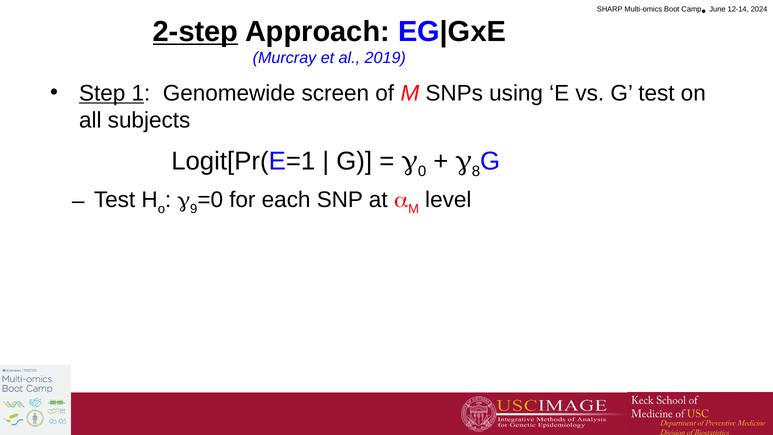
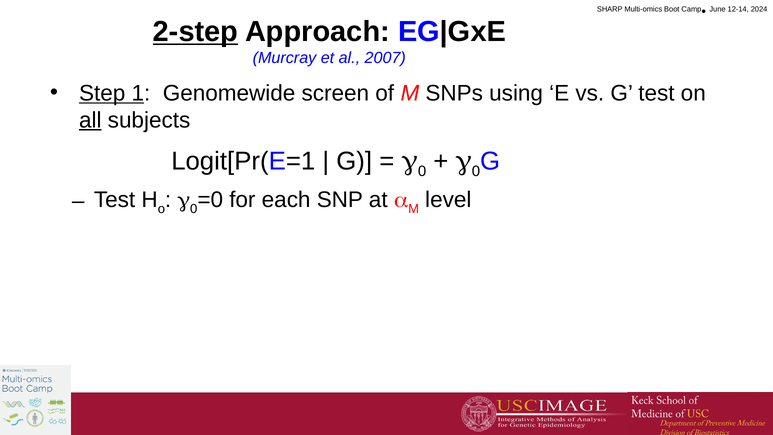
2019: 2019 -> 2007 (385, 58)
all underline: none -> present (90, 120)
8: 8 -> 0 (476, 171)
9: 9 -> 0 (194, 209)
